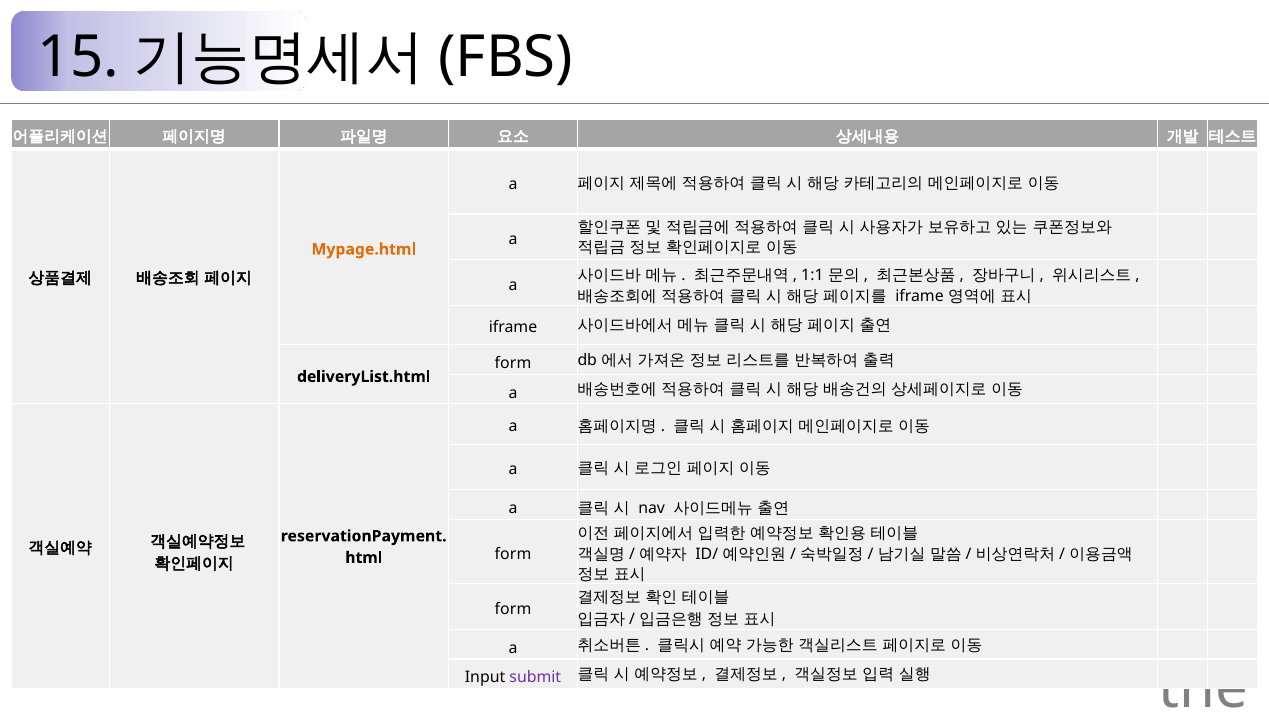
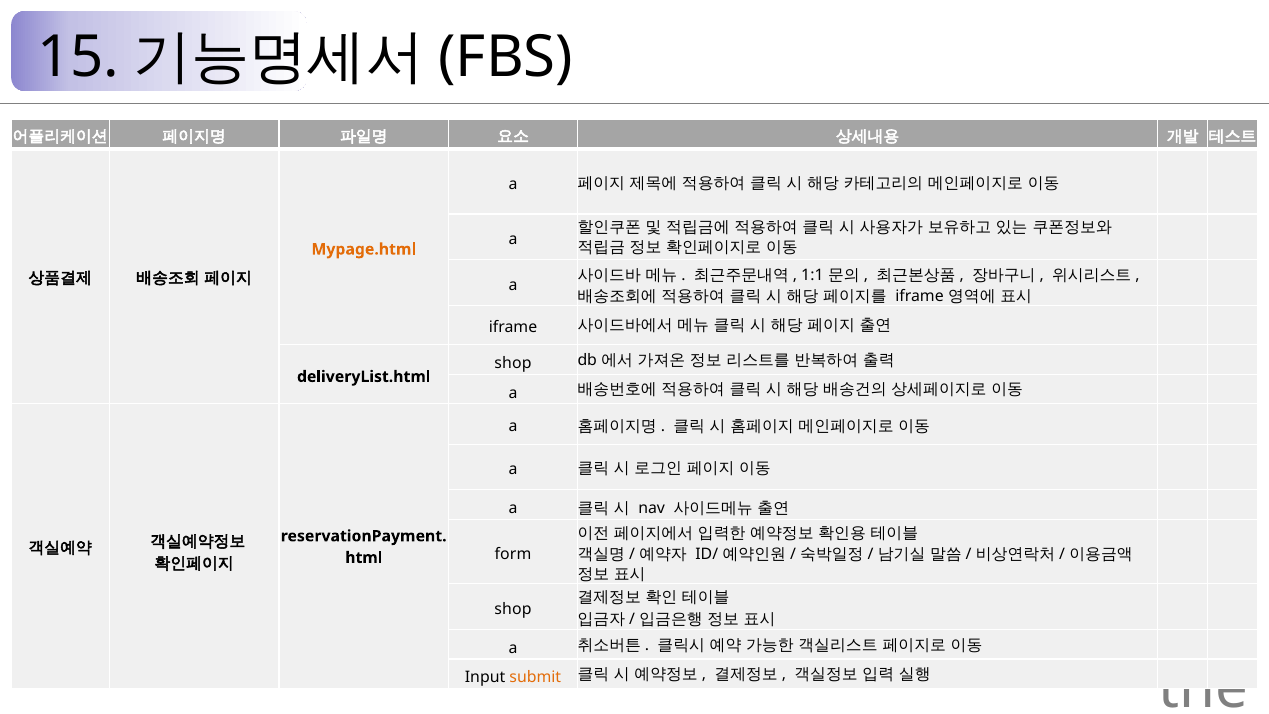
form: form -> shop (513, 363)
form: form -> shop (513, 609)
submit colour: purple -> orange (535, 677)
